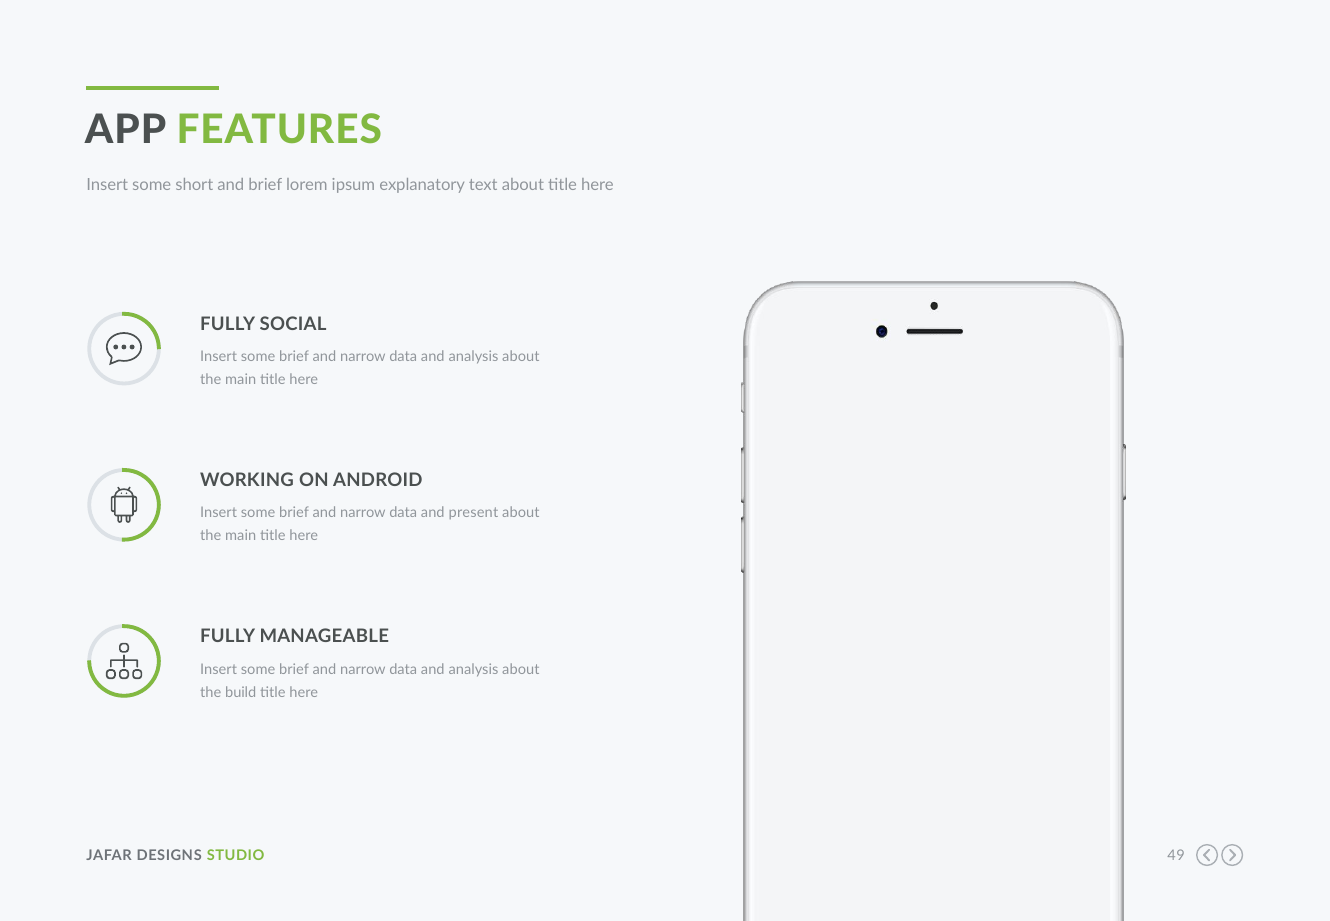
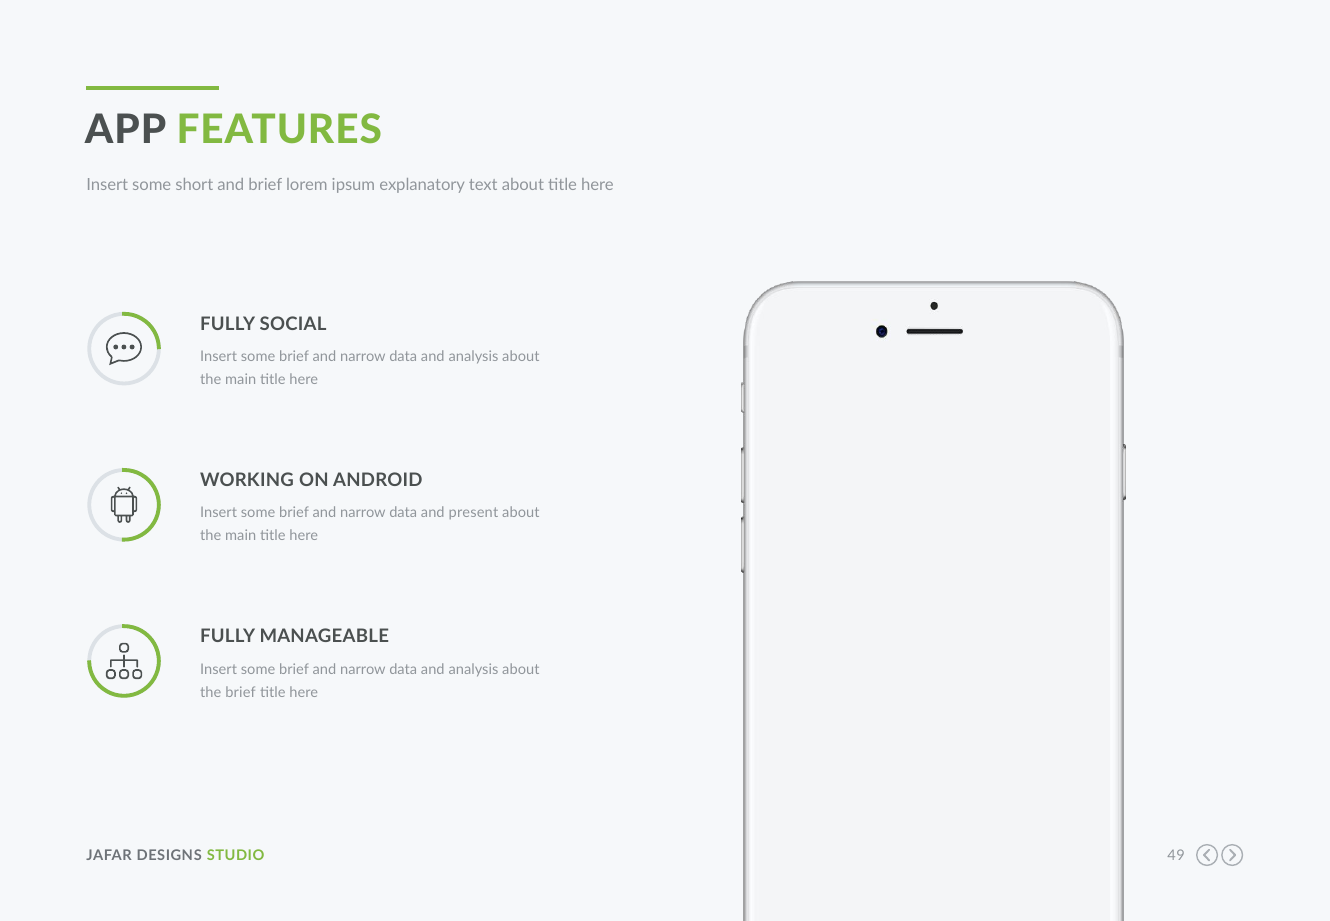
the build: build -> brief (241, 692)
